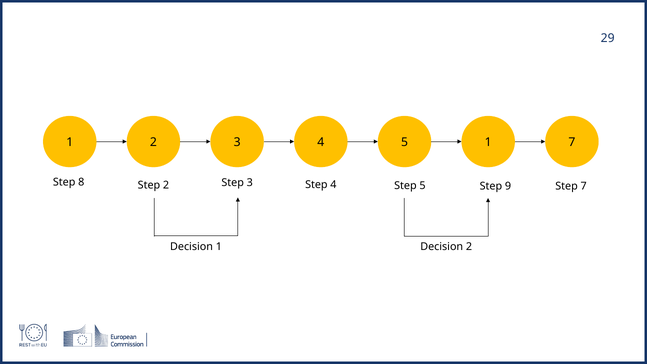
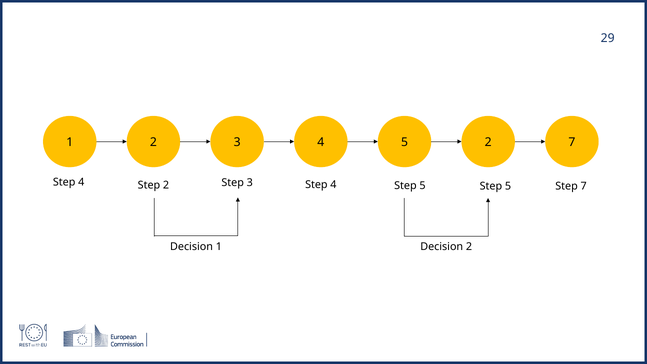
5 1: 1 -> 2 (488, 142)
8: 8 -> 4 (81, 182)
9: 9 -> 5 (508, 186)
